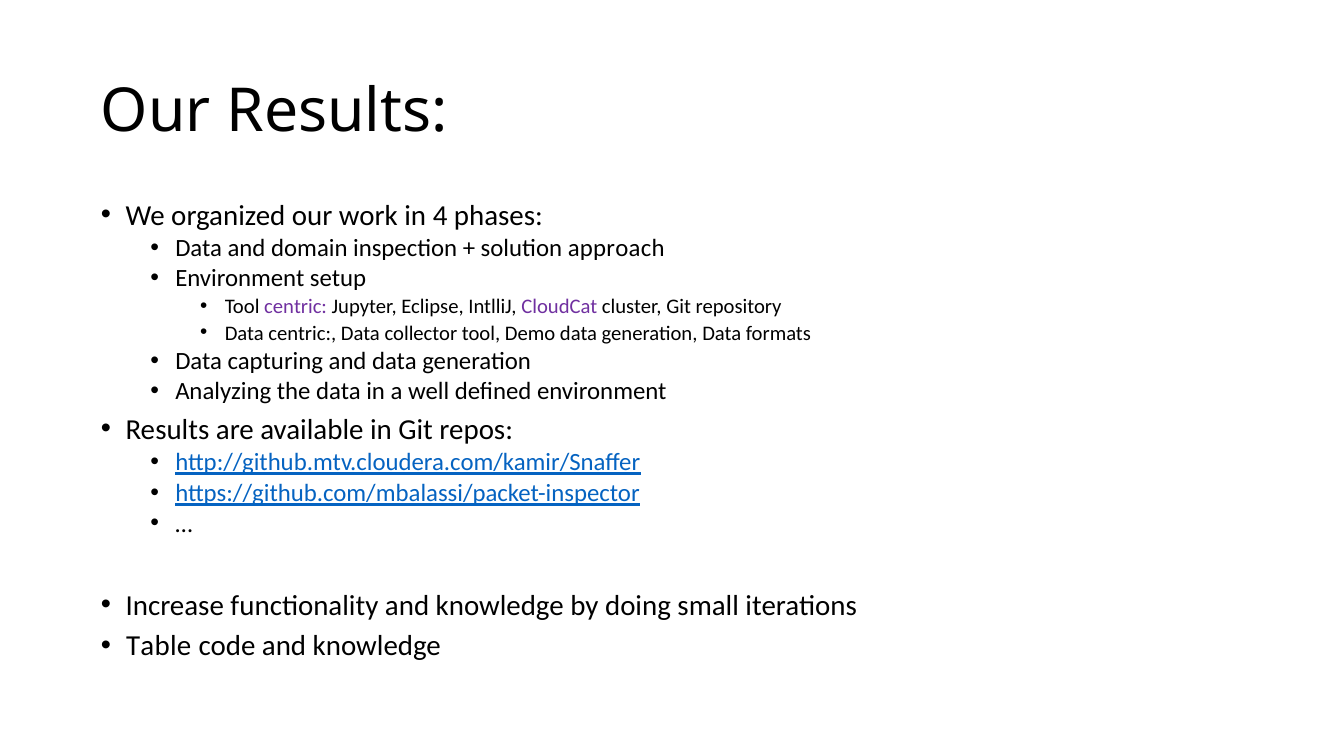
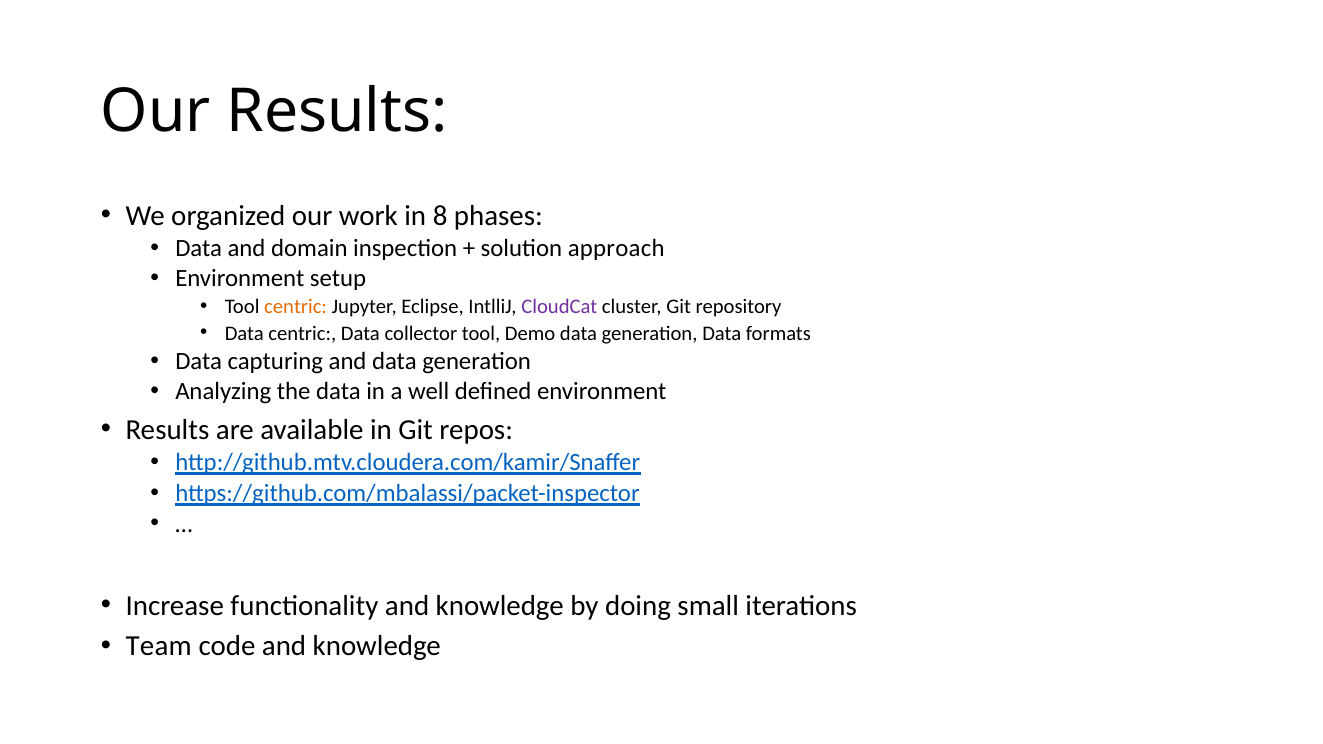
4: 4 -> 8 (440, 216)
centric colour: purple -> orange (296, 307)
Table: Table -> Team (159, 646)
